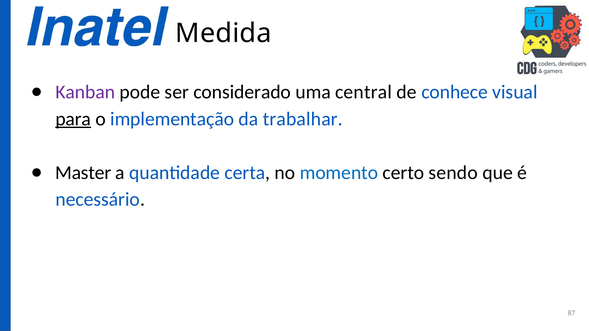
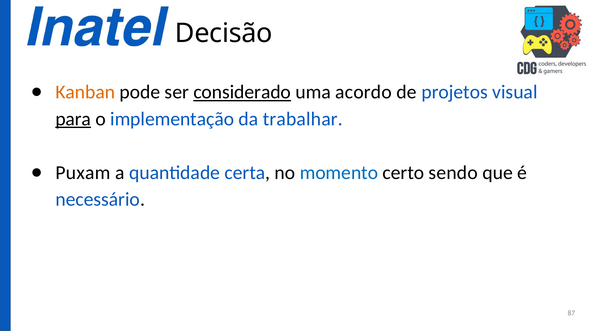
Medida: Medida -> Decisão (224, 33)
Kanban colour: purple -> orange (85, 92)
considerado underline: none -> present (242, 92)
central: central -> acordo (364, 92)
conhece: conhece -> projetos (455, 92)
Master: Master -> Puxam (83, 173)
